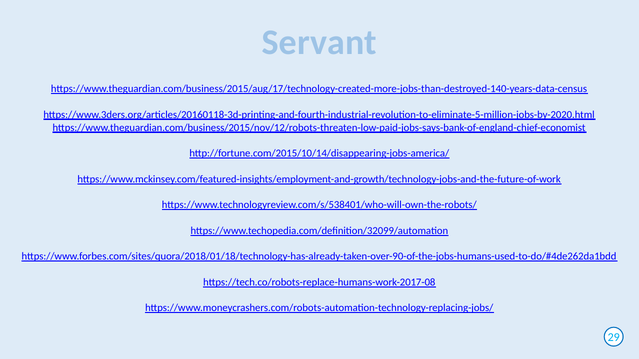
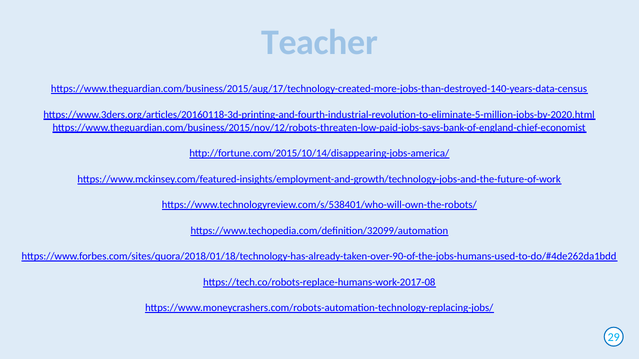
Servant: Servant -> Teacher (320, 42)
